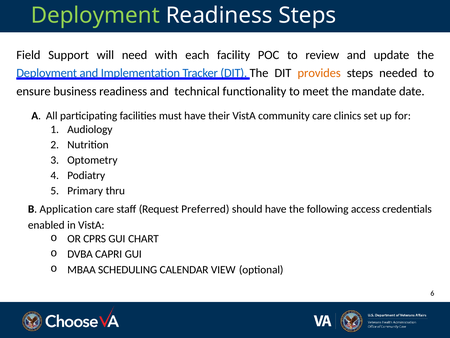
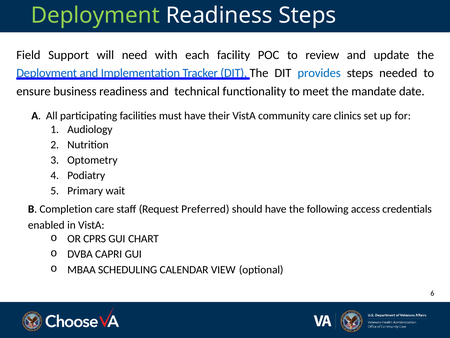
provides colour: orange -> blue (319, 73)
thru: thru -> wait (115, 191)
Application: Application -> Completion (66, 209)
